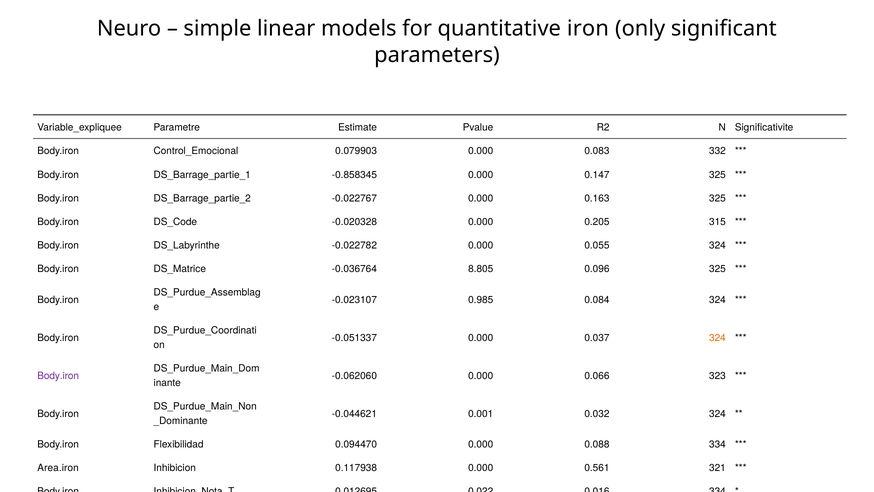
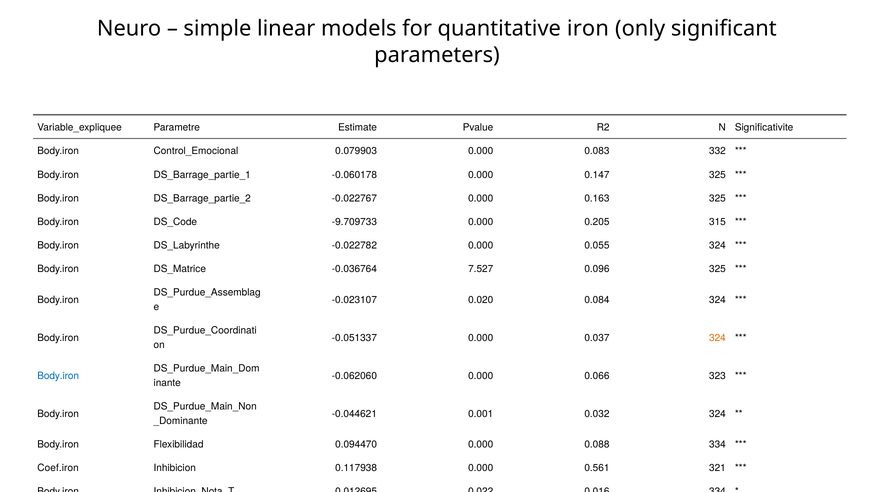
-0.858345: -0.858345 -> -0.060178 (354, 175)
-0.020328: -0.020328 -> -9.709733 (354, 222)
8.805: 8.805 -> 7.527 (481, 269)
-0.023107 0.985: 0.985 -> 0.020 (481, 300)
Body.iron colour: purple -> blue (58, 375)
Area.iron: Area.iron -> Coef.iron (58, 468)
